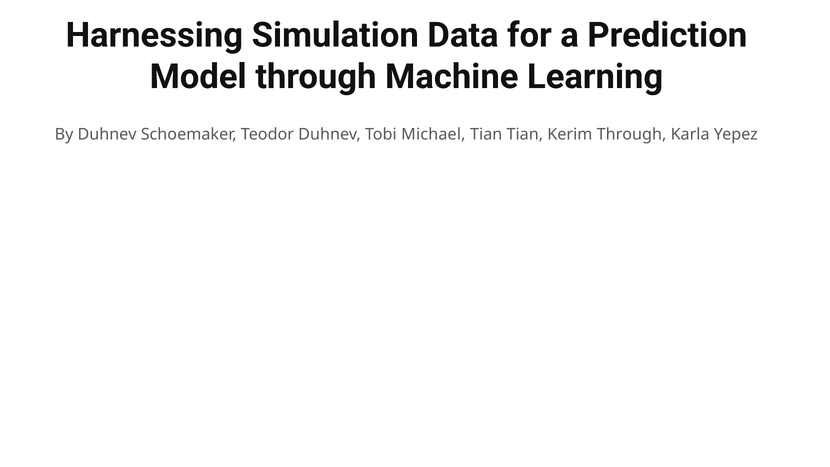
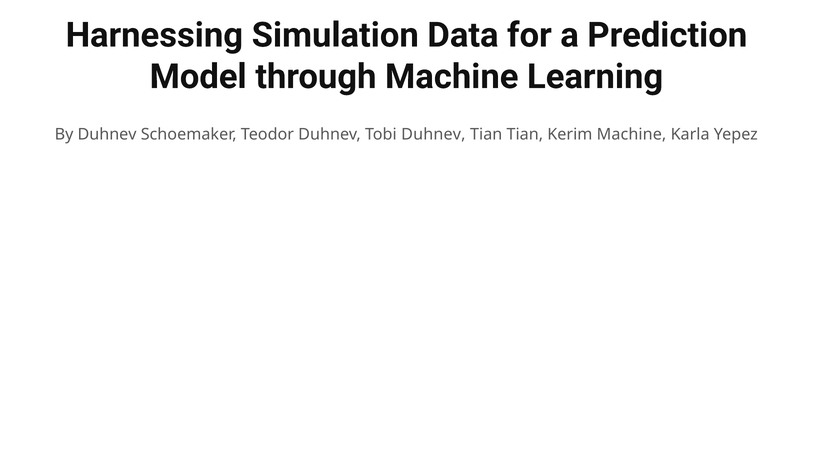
Tobi Michael: Michael -> Duhnev (433, 134)
Kerim Through: Through -> Machine (631, 134)
